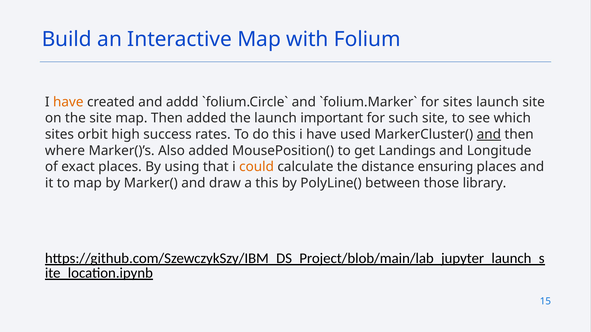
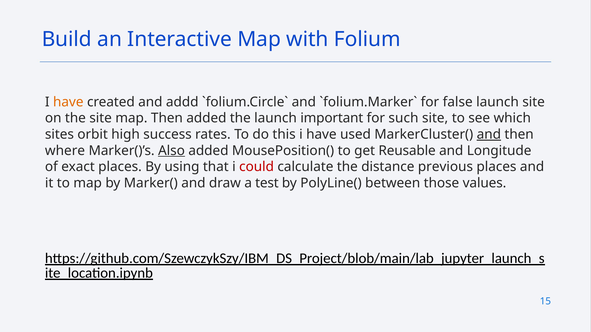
for sites: sites -> false (458, 102)
Also underline: none -> present (171, 151)
Landings: Landings -> Reusable (407, 151)
could colour: orange -> red (257, 167)
ensuring: ensuring -> previous (445, 167)
a this: this -> test (267, 183)
library: library -> values (484, 183)
